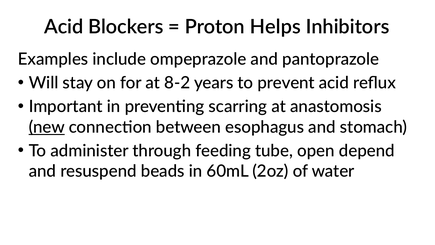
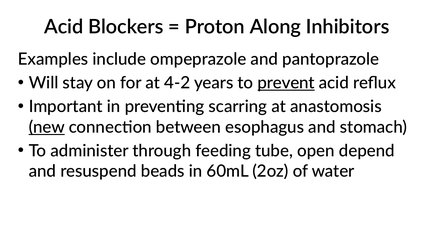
Helps: Helps -> Along (275, 27)
8-2: 8-2 -> 4-2 (177, 83)
prevent underline: none -> present (286, 83)
